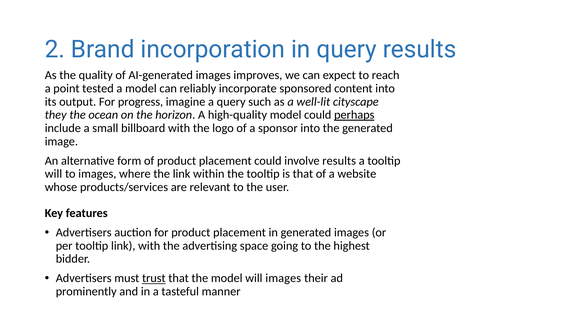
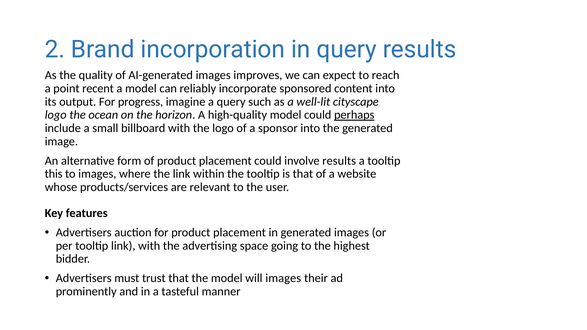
tested: tested -> recent (98, 89)
they: they -> logo (56, 115)
will: will -> this (54, 174)
trust underline: present -> none (154, 278)
